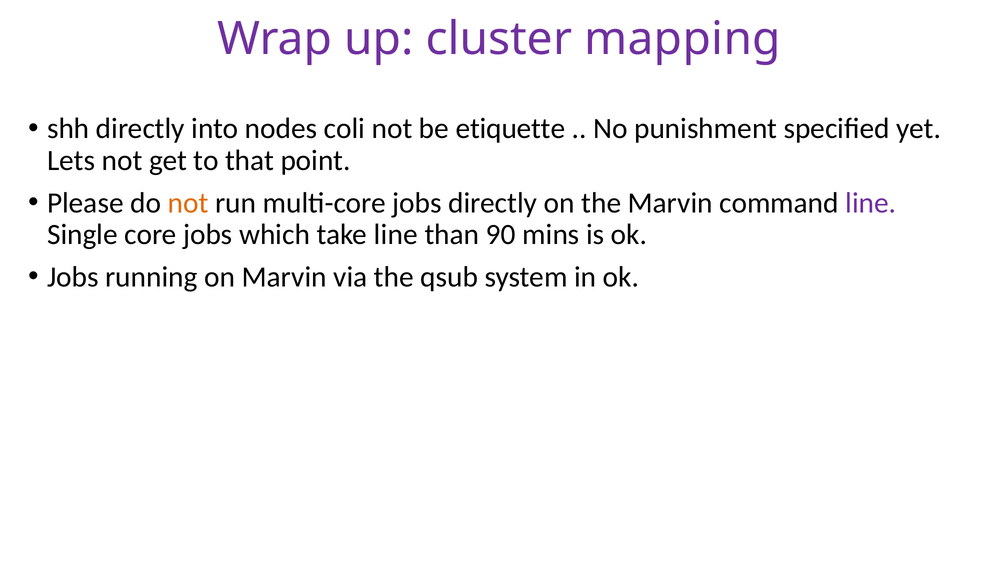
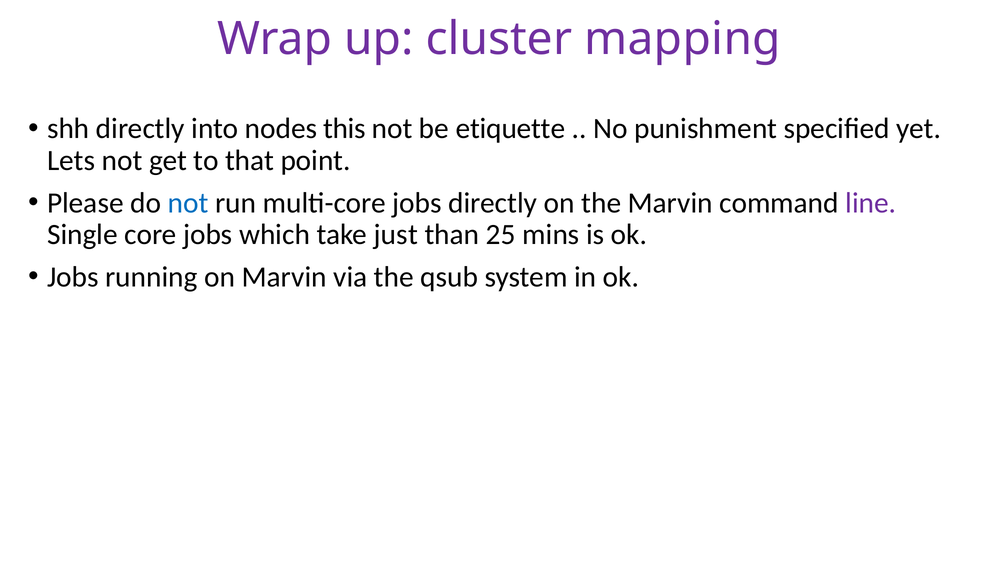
coli: coli -> this (345, 129)
not colour: orange -> blue (188, 203)
take line: line -> just (396, 235)
90: 90 -> 25 (501, 235)
